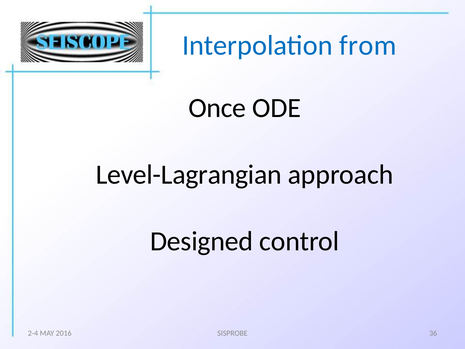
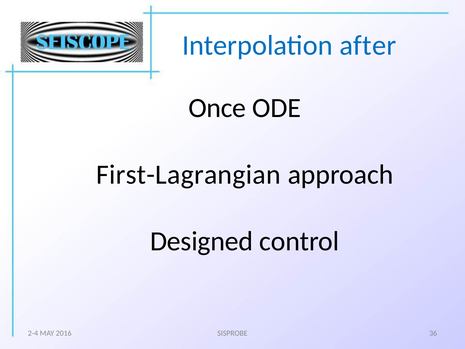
from: from -> after (368, 46)
Level-Lagrangian: Level-Lagrangian -> First-Lagrangian (188, 174)
